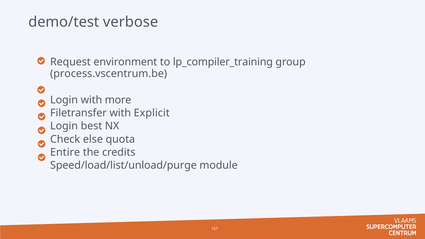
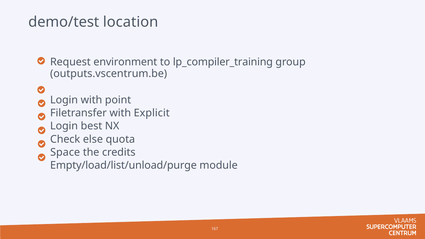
verbose: verbose -> location (131, 22)
process.vscentrum.be: process.vscentrum.be -> outputs.vscentrum.be (109, 74)
more: more -> point (118, 100)
Entire: Entire -> Space (65, 152)
Speed/load/list/unload/purge: Speed/load/list/unload/purge -> Empty/load/list/unload/purge (123, 166)
